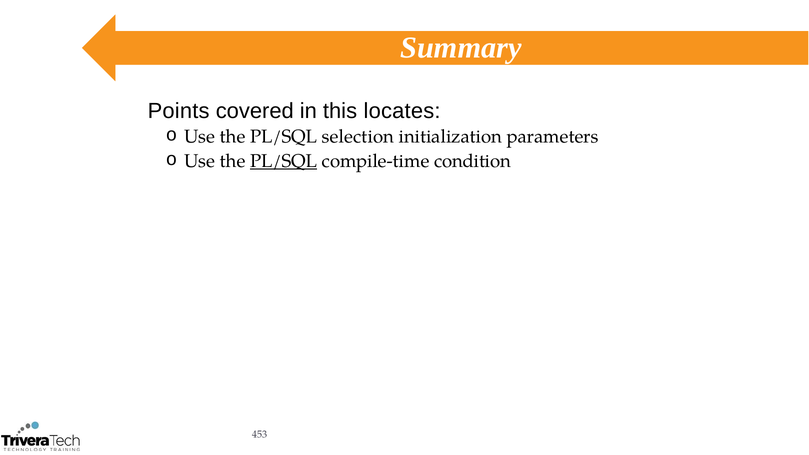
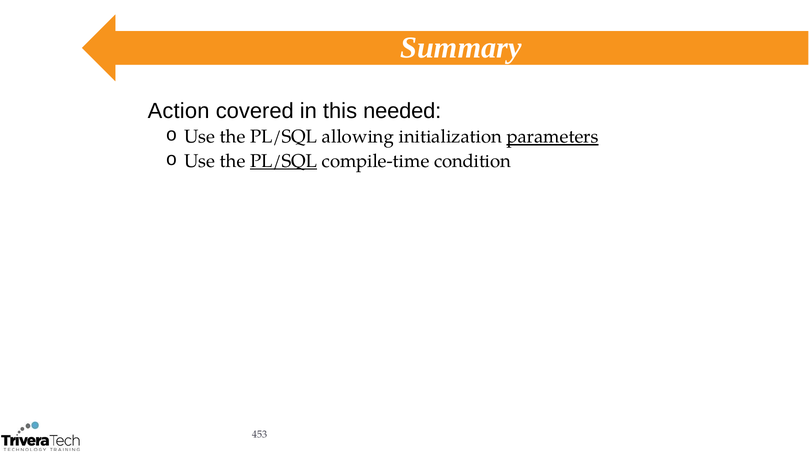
Points: Points -> Action (179, 111)
locates: locates -> needed (402, 111)
selection: selection -> allowing (358, 137)
parameters underline: none -> present (553, 137)
